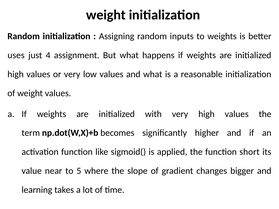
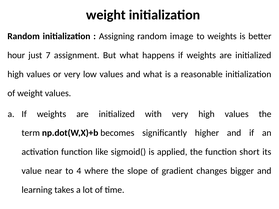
inputs: inputs -> image (182, 36)
uses: uses -> hour (16, 55)
4: 4 -> 7 (48, 55)
5: 5 -> 4 (79, 171)
